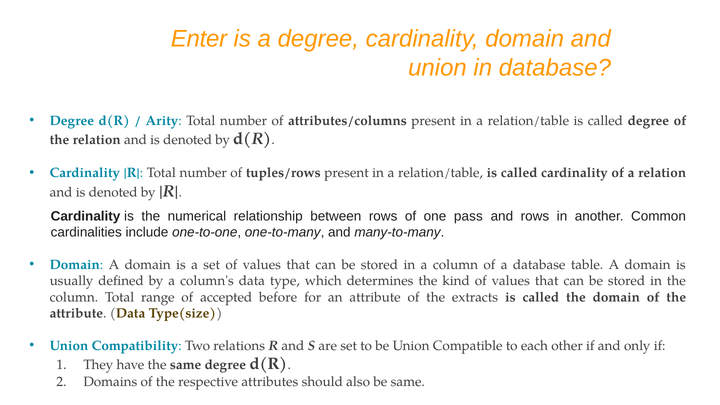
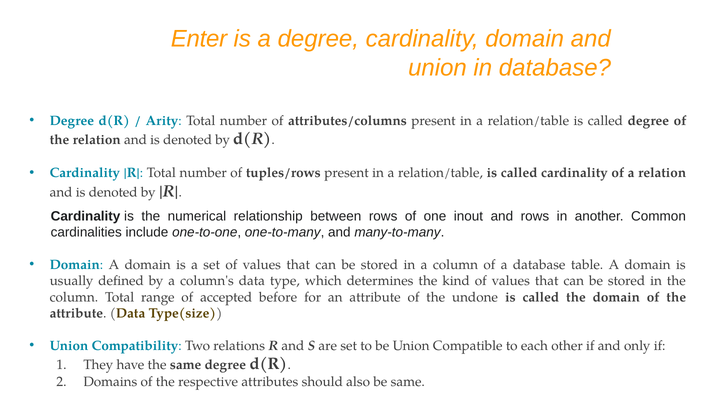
pass: pass -> inout (468, 216)
extracts: extracts -> undone (475, 297)
